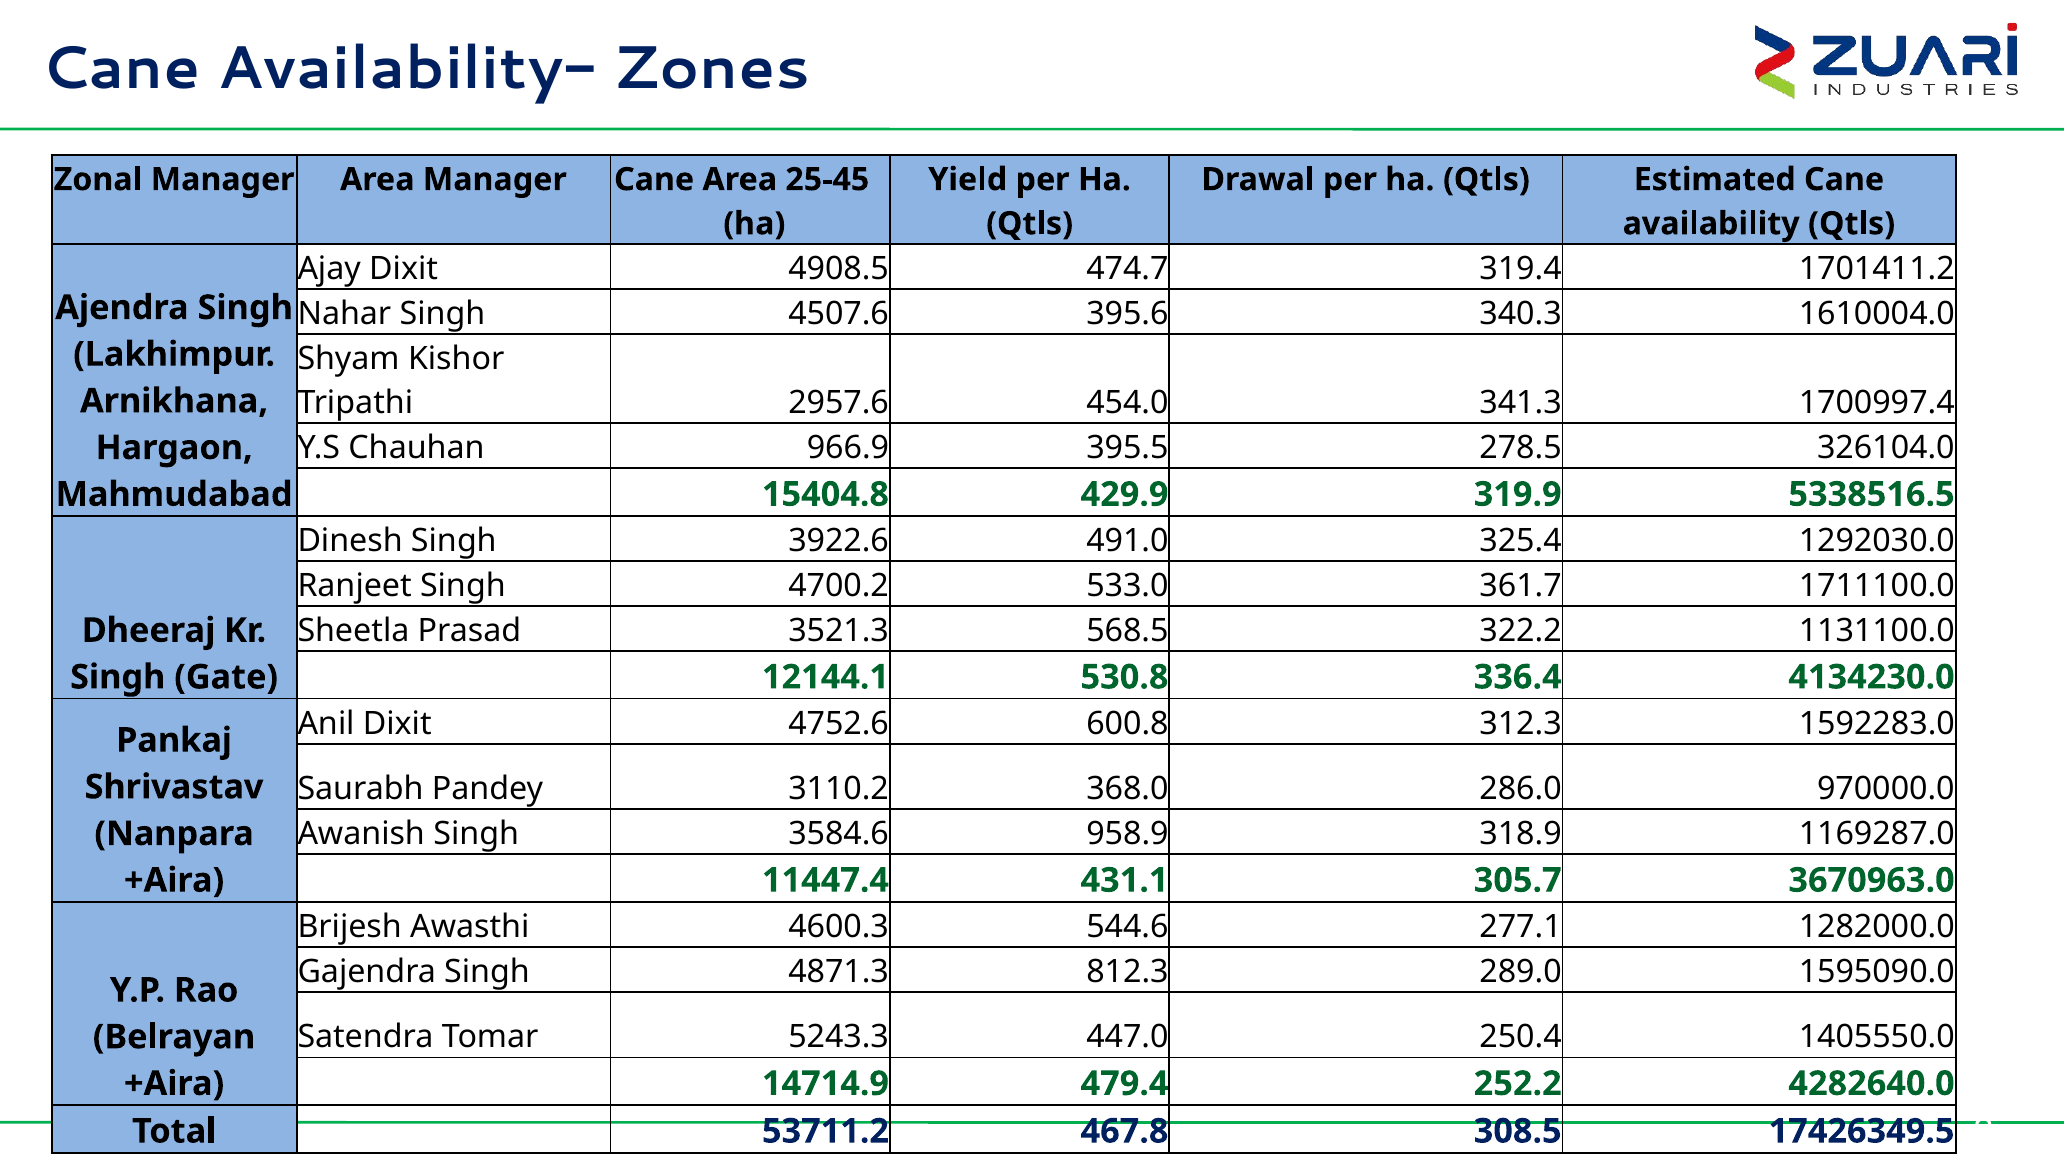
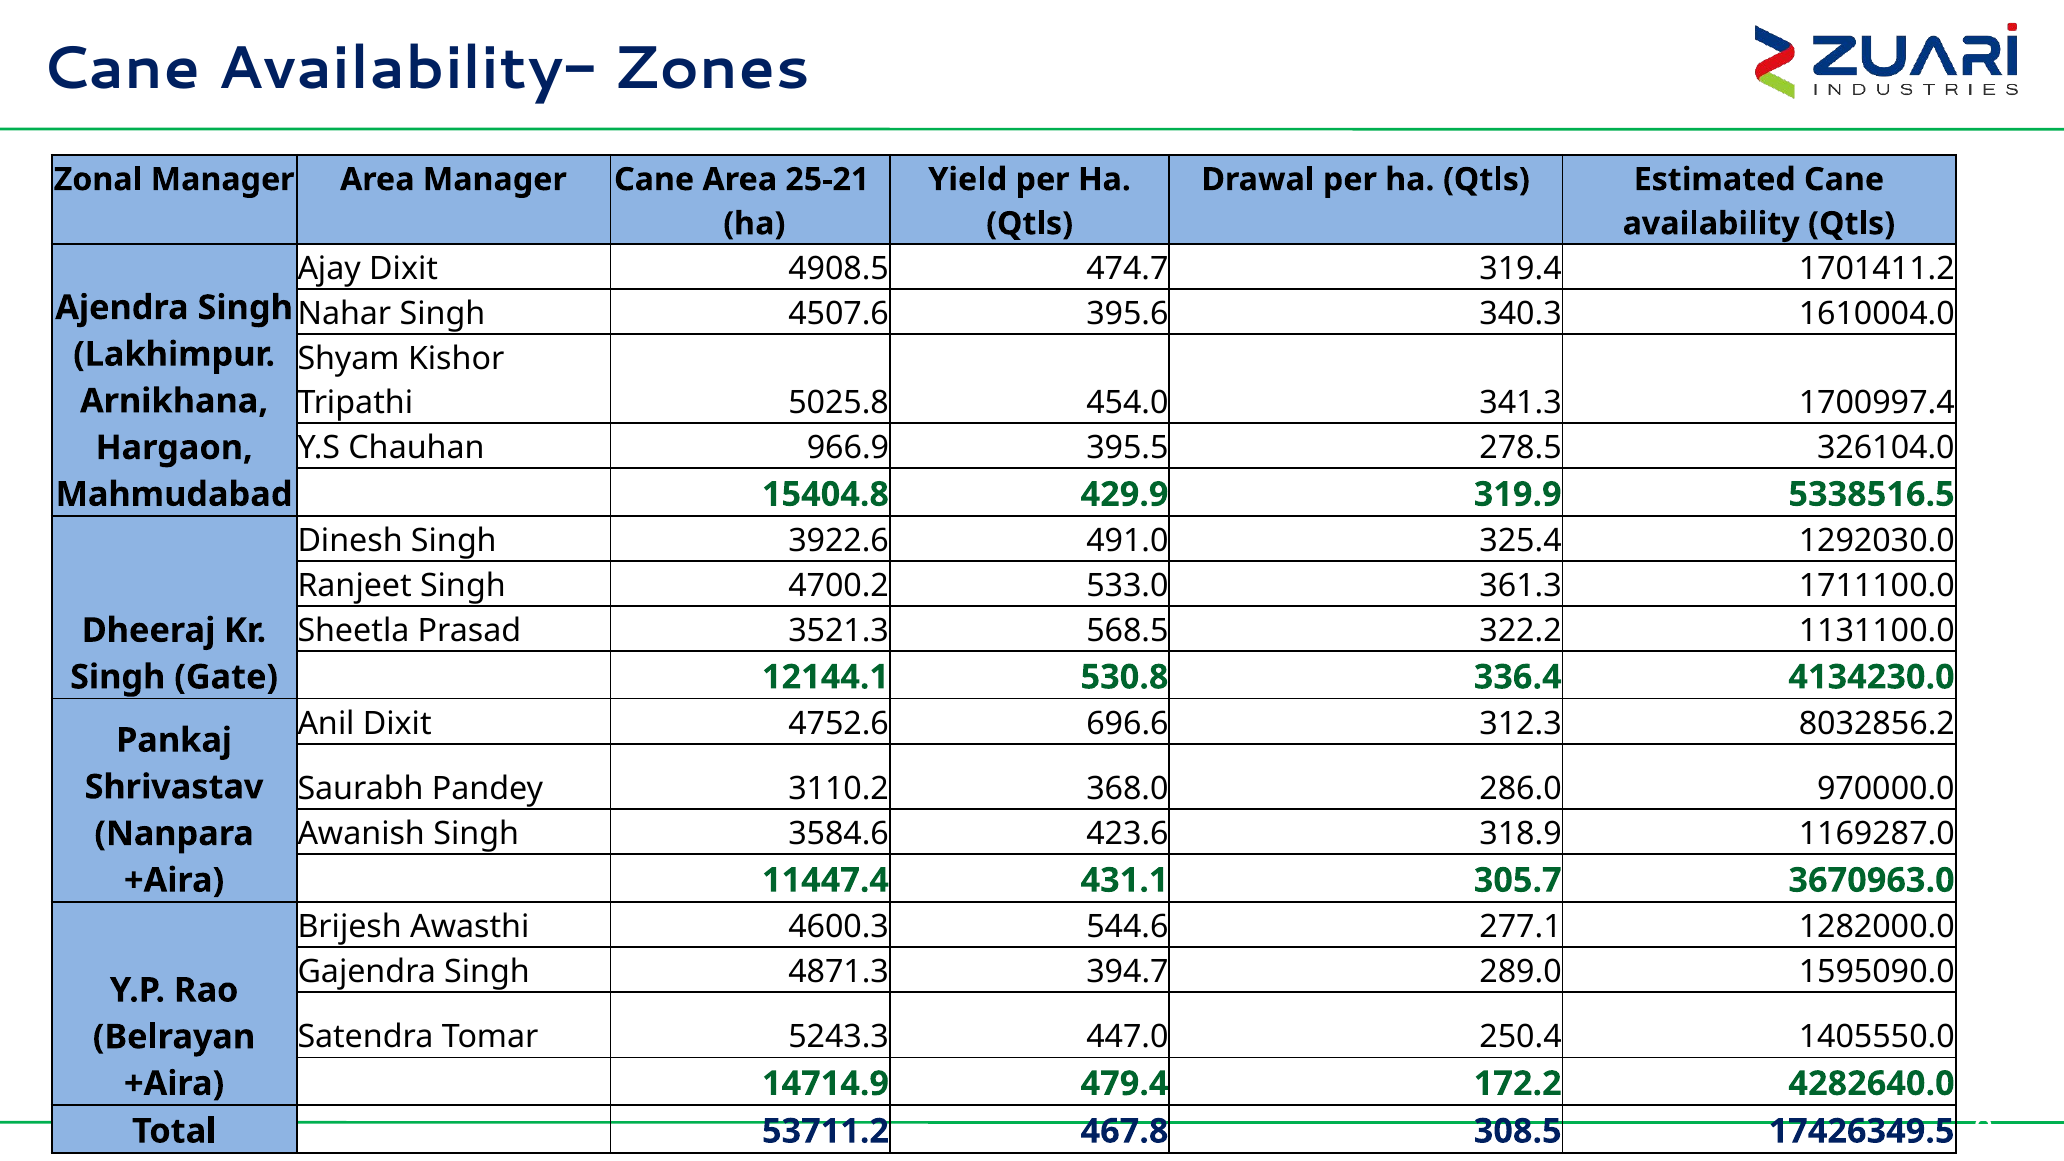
25-45: 25-45 -> 25-21 (827, 180)
2957.6: 2957.6 -> 5025.8 (839, 403)
361.7: 361.7 -> 361.3 (1521, 586)
600.8: 600.8 -> 696.6 (1127, 723)
1592283.0: 1592283.0 -> 8032856.2 (1877, 723)
958.9: 958.9 -> 423.6 (1127, 834)
812.3: 812.3 -> 394.7 (1127, 972)
252.2: 252.2 -> 172.2 (1518, 1084)
